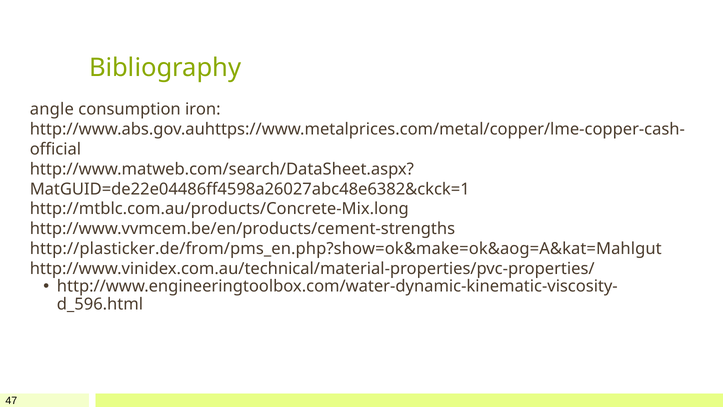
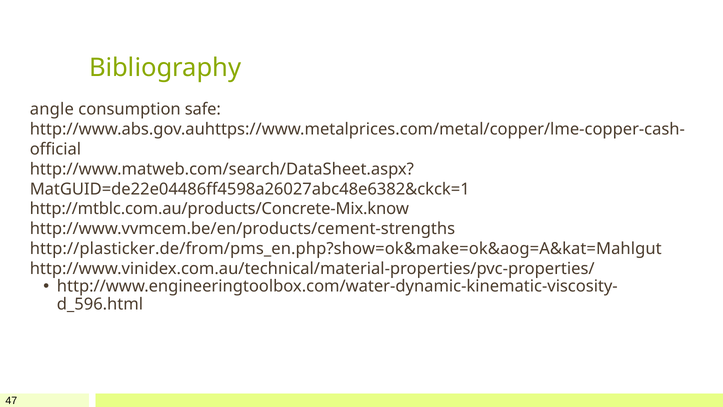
iron: iron -> safe (203, 109)
http://mtblc.com.au/products/Concrete-Mix.long: http://mtblc.com.au/products/Concrete-Mix.long -> http://mtblc.com.au/products/Concrete-Mix.know (219, 209)
